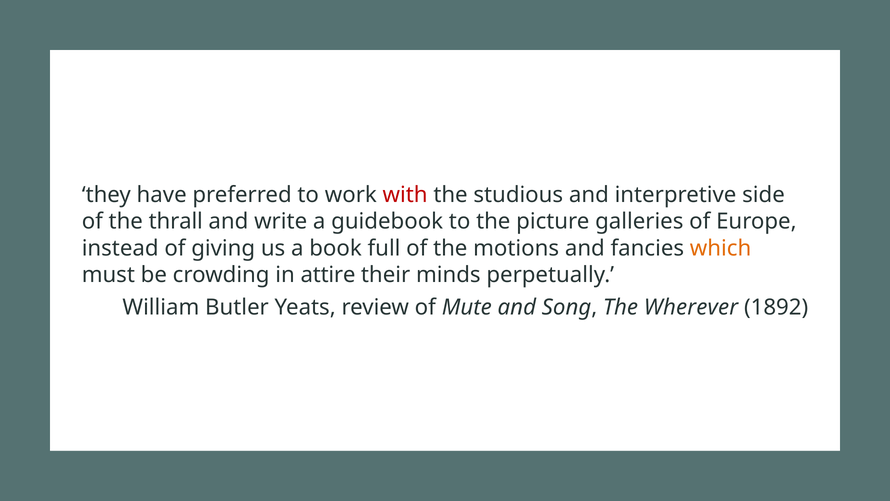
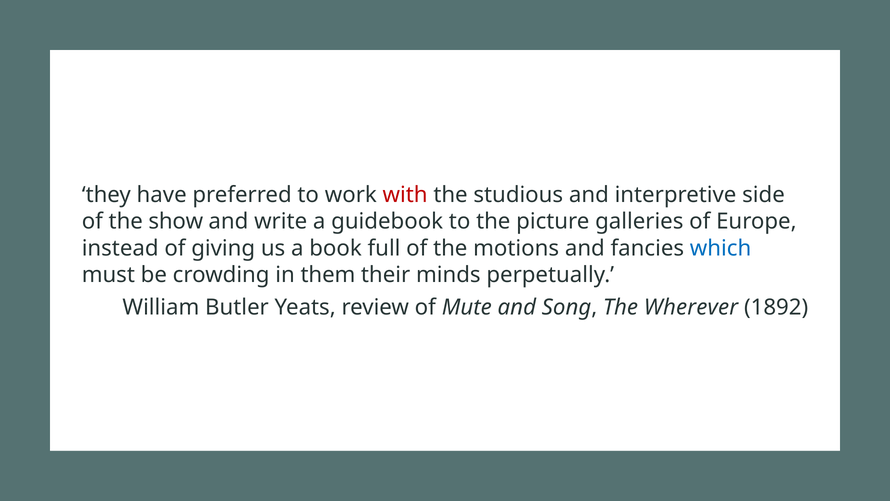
thrall: thrall -> show (176, 221)
which colour: orange -> blue (721, 248)
attire: attire -> them (328, 275)
